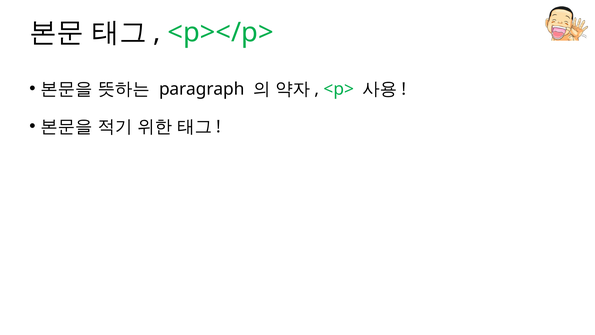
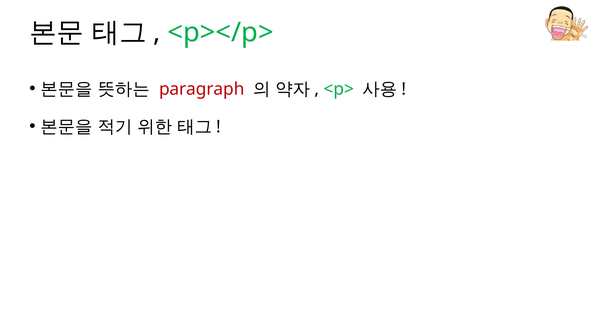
paragraph colour: black -> red (202, 89)
